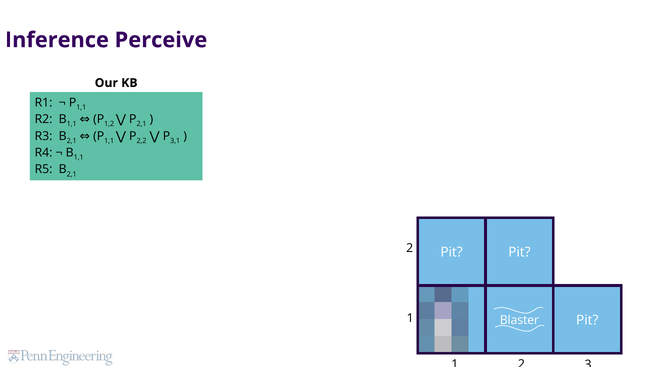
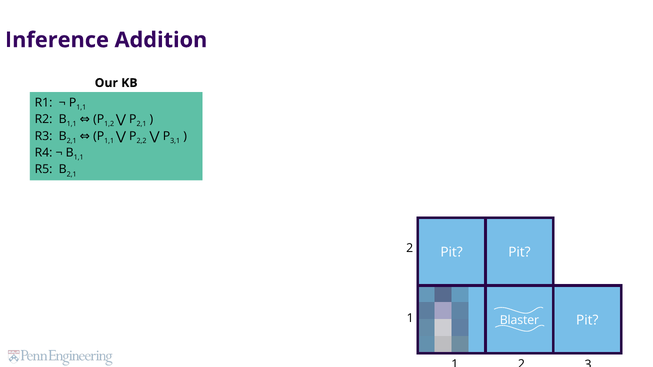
Perceive: Perceive -> Addition (161, 40)
